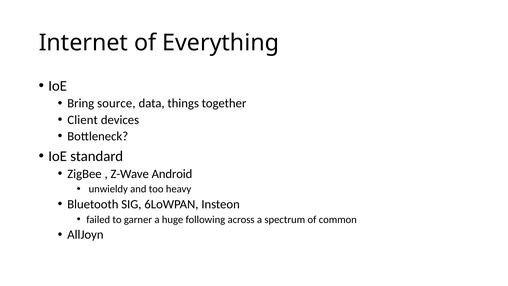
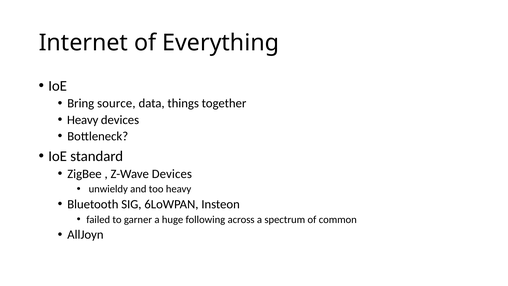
Client: Client -> Heavy (83, 120)
Z-Wave Android: Android -> Devices (172, 174)
